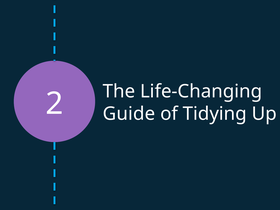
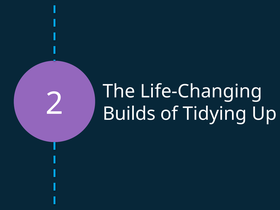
Guide: Guide -> Builds (129, 114)
